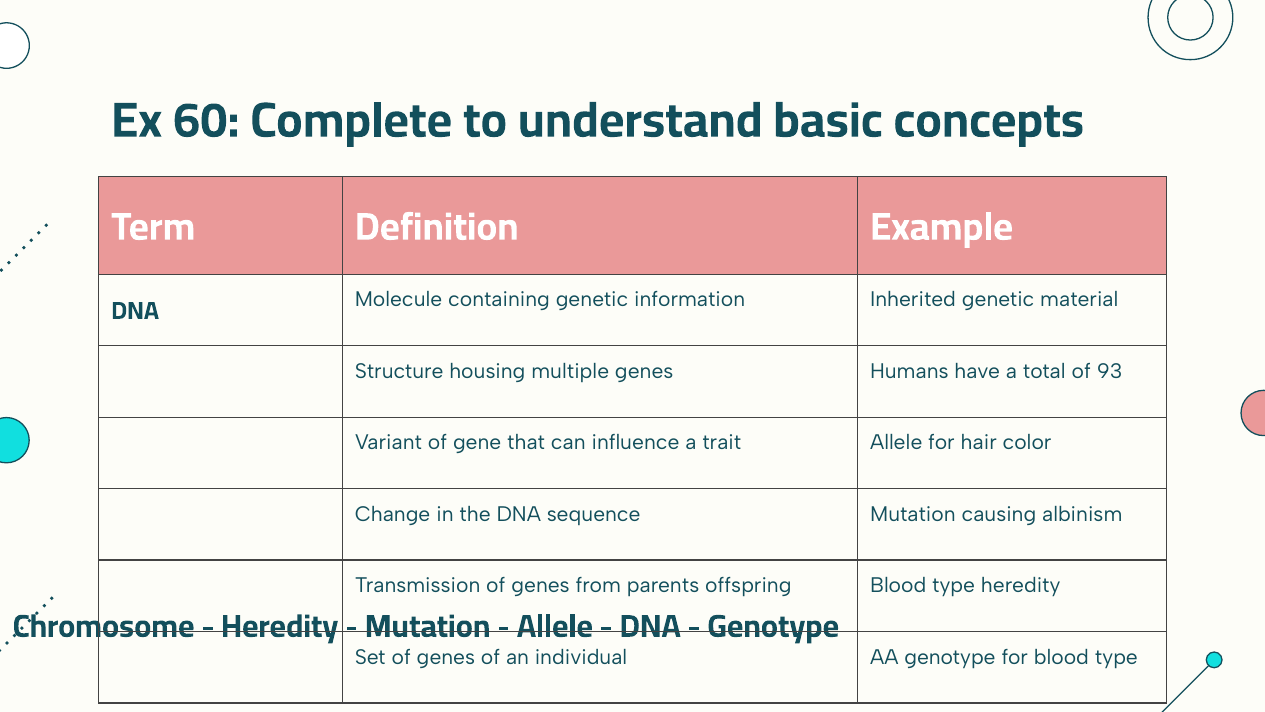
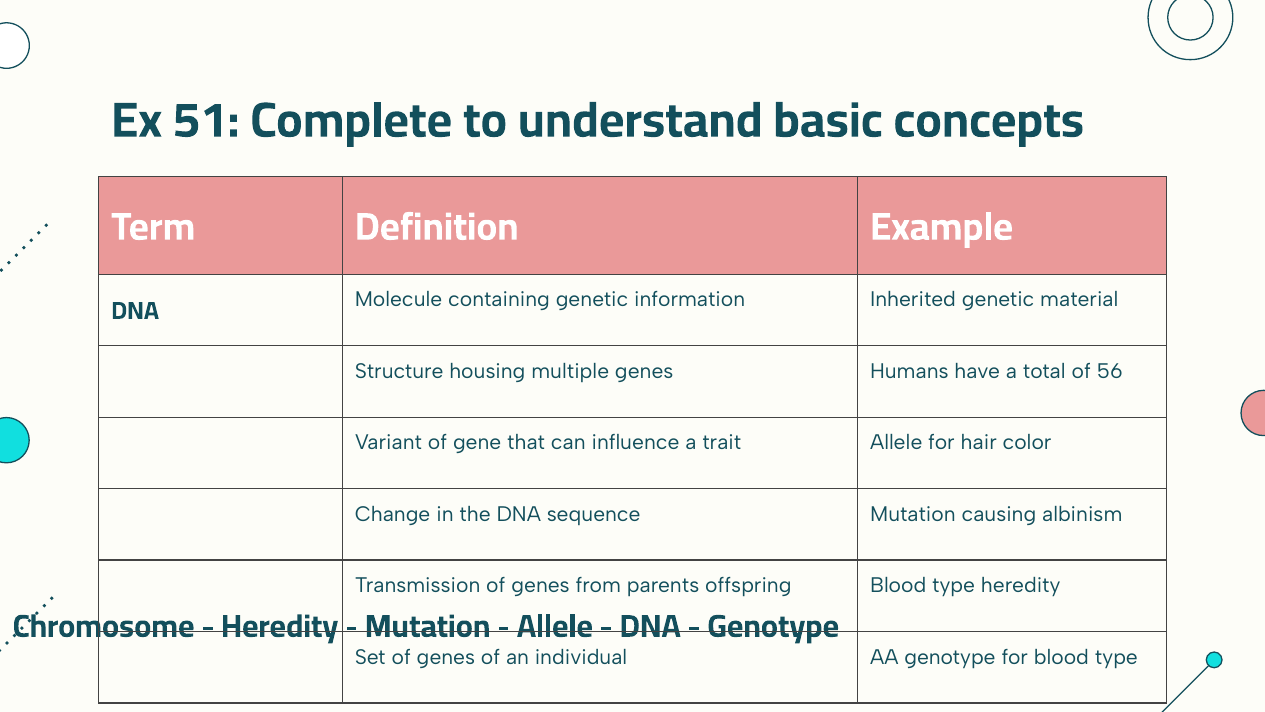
60: 60 -> 51 (206, 120)
93: 93 -> 56 (1110, 371)
